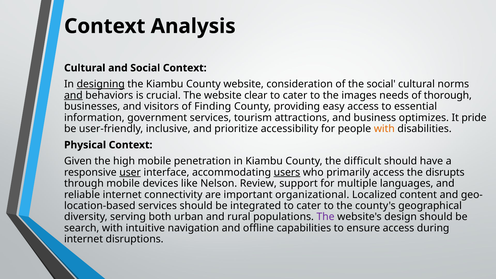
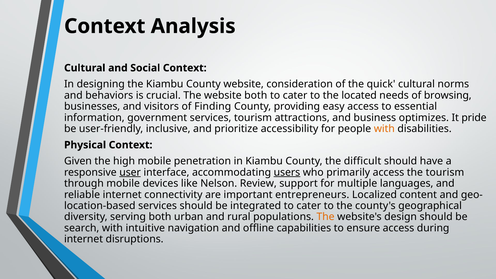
designing underline: present -> none (101, 84)
the social: social -> quick (381, 84)
and underline: present -> none (73, 95)
website clear: clear -> both (256, 95)
images: images -> located (359, 95)
thorough: thorough -> browsing (448, 95)
the disrupts: disrupts -> tourism (445, 172)
organizational: organizational -> entrepreneurs (312, 195)
The colour: purple -> orange (326, 217)
